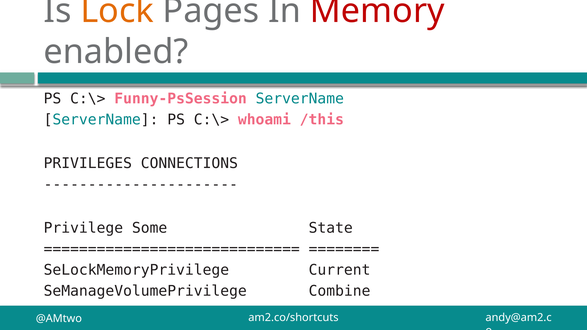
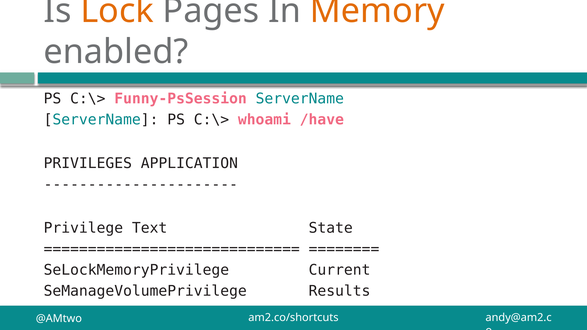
Memory colour: red -> orange (377, 11)
/this: /this -> /have (322, 120)
CONNECTIONS: CONNECTIONS -> APPLICATION (189, 164)
Some: Some -> Text (150, 228)
Combine: Combine -> Results (340, 291)
